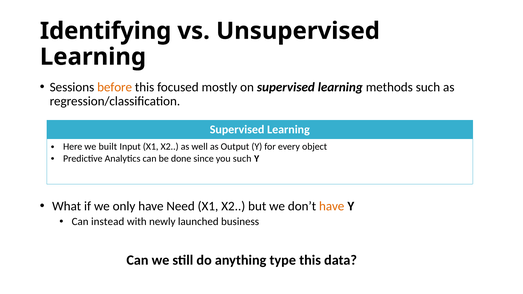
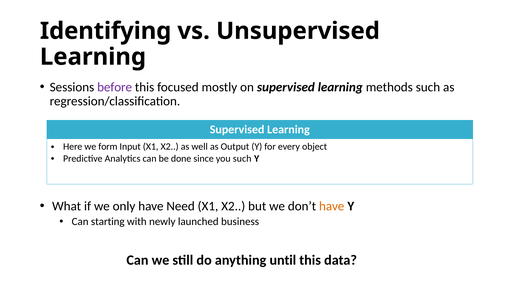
before colour: orange -> purple (115, 87)
built: built -> form (108, 147)
instead: instead -> starting (108, 222)
type: type -> until (283, 260)
